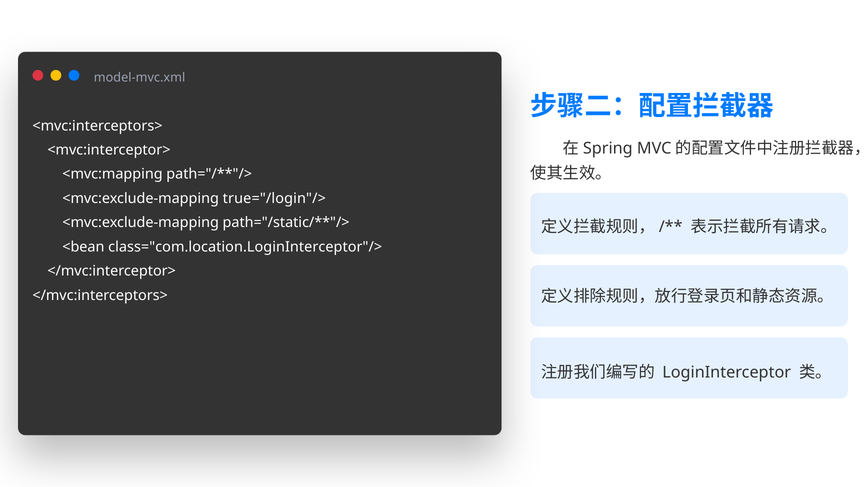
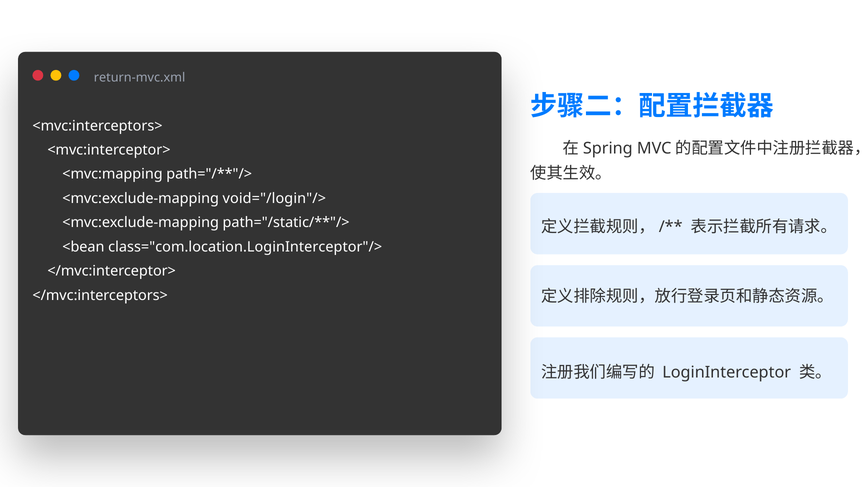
model-mvc.xml: model-mvc.xml -> return-mvc.xml (140, 78)
true="/login"/>: true="/login"/> -> void="/login"/> (274, 198)
